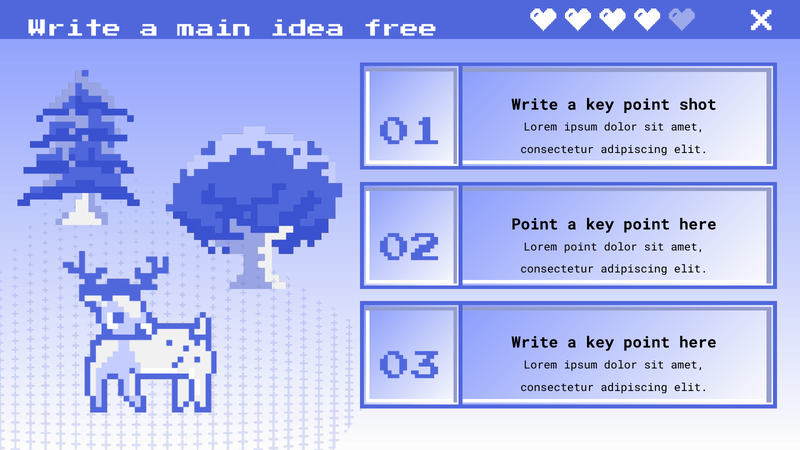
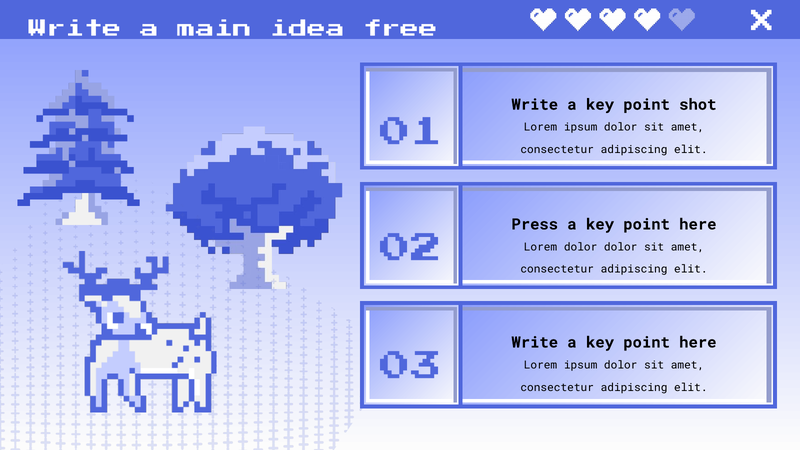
Point: Point -> Press (535, 224)
Lorem point: point -> dolor (581, 247)
